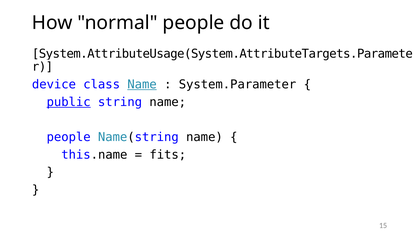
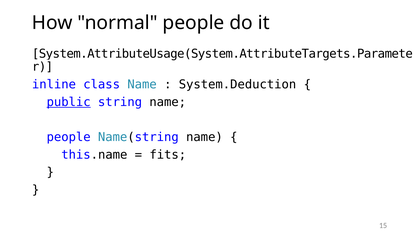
device: device -> inline (54, 84)
Name underline: present -> none (142, 84)
System.Parameter: System.Parameter -> System.Deduction (238, 84)
